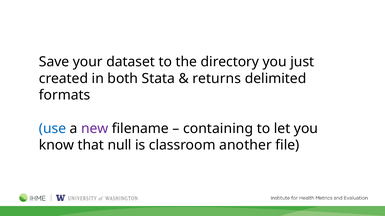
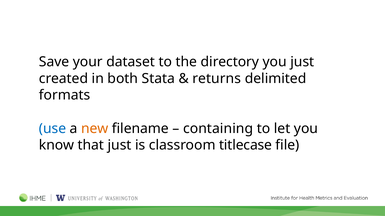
new colour: purple -> orange (95, 129)
that null: null -> just (120, 145)
another: another -> titlecase (246, 145)
